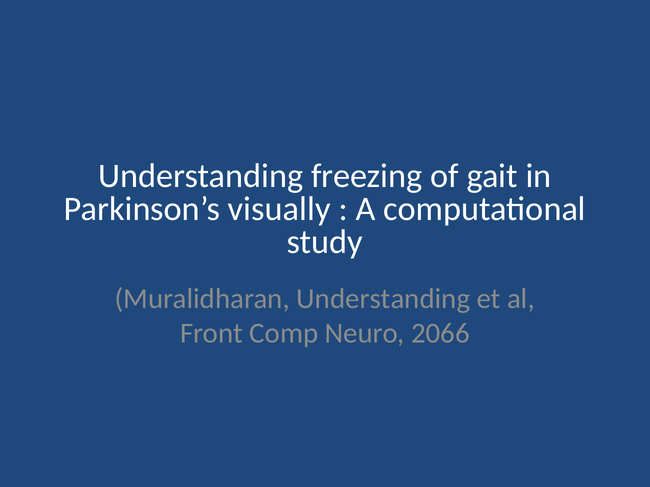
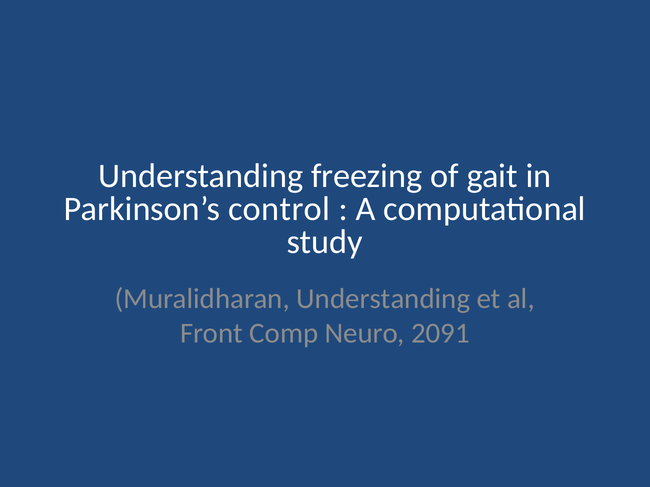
visually: visually -> control (279, 209)
2066: 2066 -> 2091 (440, 334)
